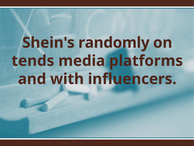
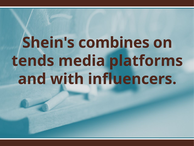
randomly: randomly -> combines (114, 43)
